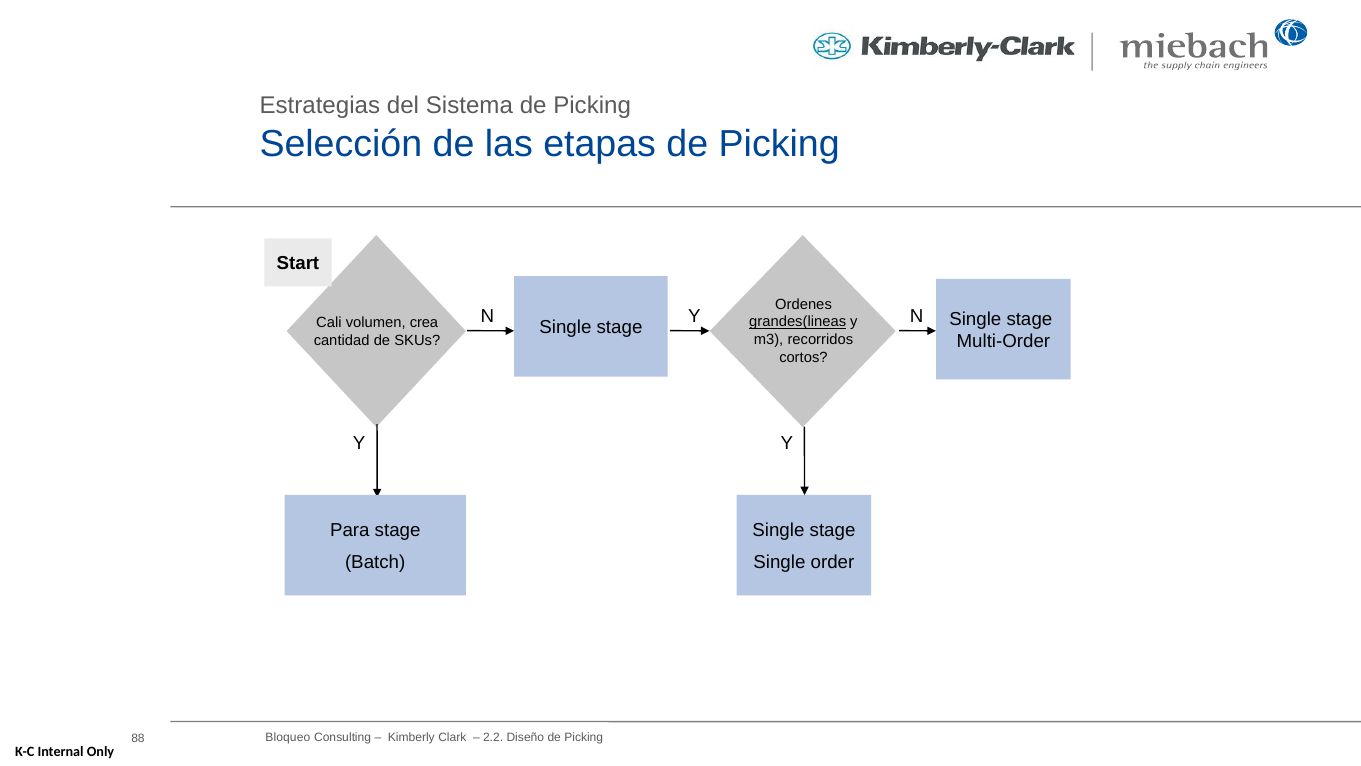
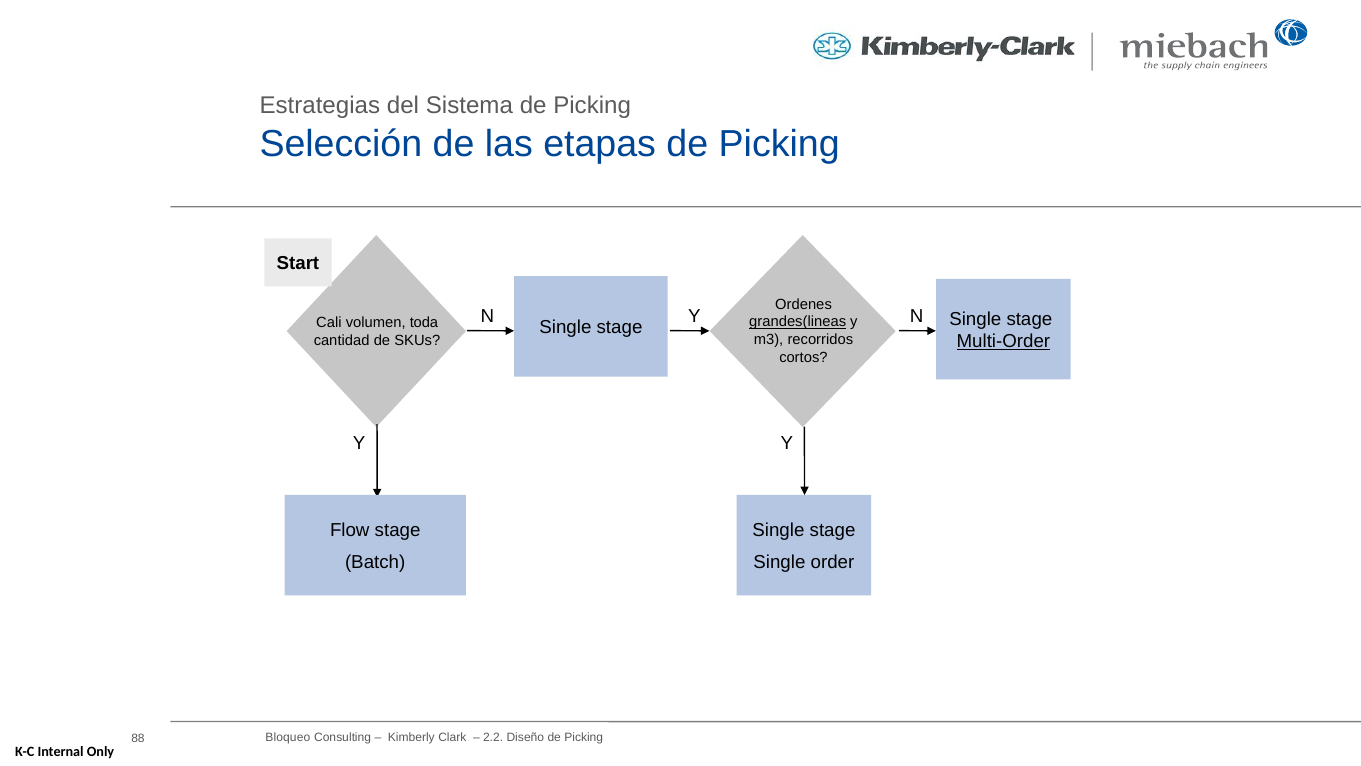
crea: crea -> toda (424, 323)
Multi-Order underline: none -> present (1003, 342)
Para: Para -> Flow (350, 530)
